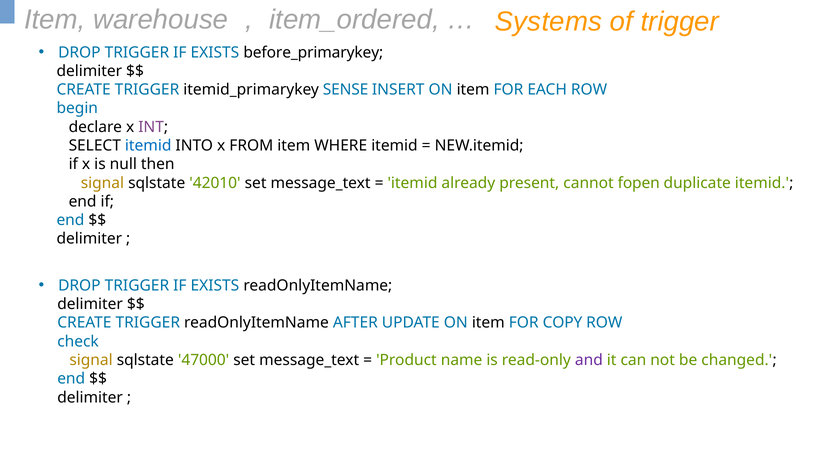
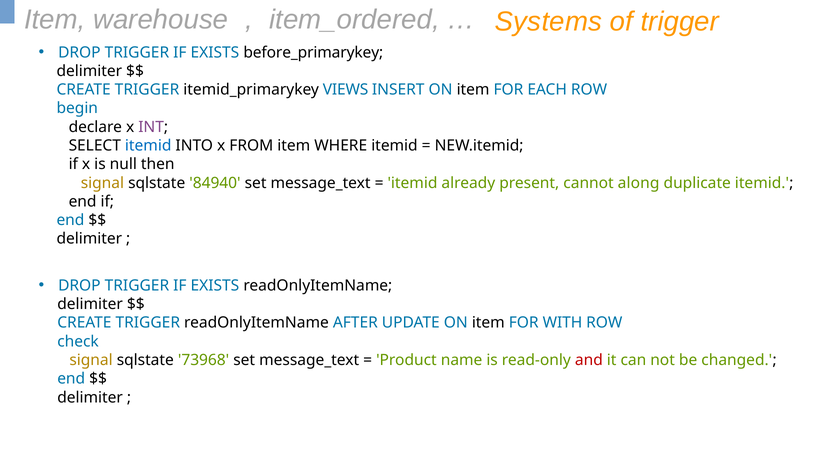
SENSE: SENSE -> VIEWS (346, 90)
42010: 42010 -> 84940 (215, 183)
fopen: fopen -> along (639, 183)
COPY: COPY -> WITH (562, 323)
47000: 47000 -> 73968 (204, 360)
and colour: purple -> red (589, 360)
